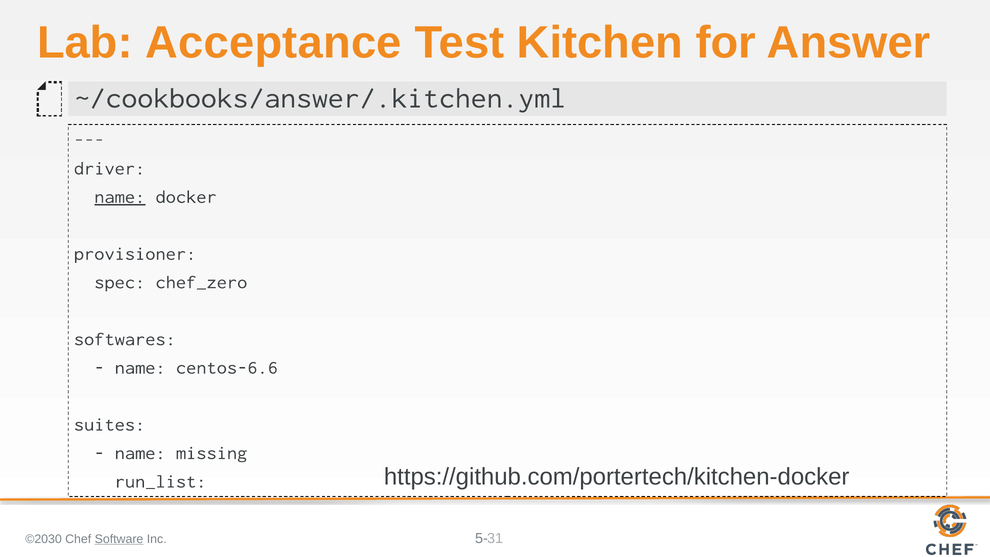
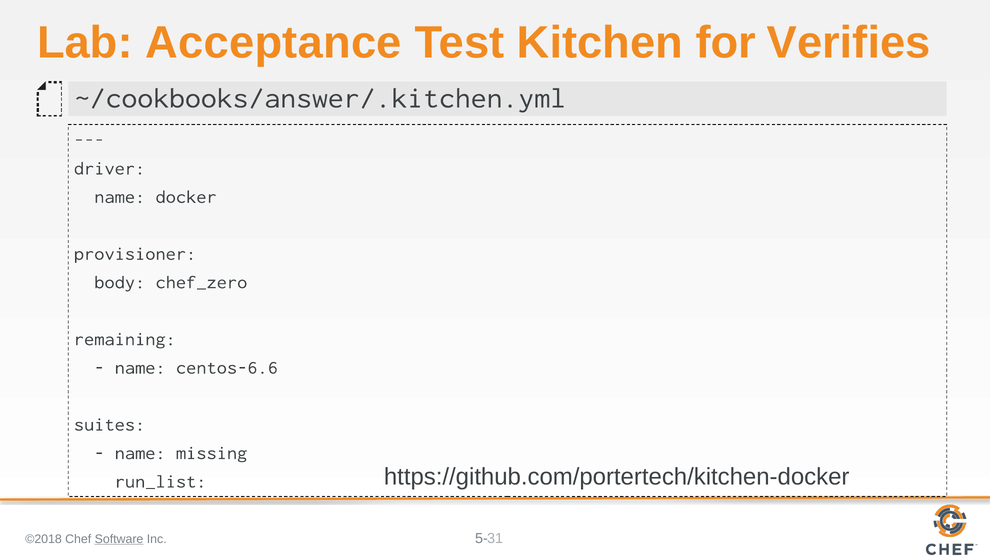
Answer: Answer -> Verifies (849, 43)
name underline: present -> none (120, 197)
spec: spec -> body (120, 282)
softwares: softwares -> remaining (125, 339)
©2030: ©2030 -> ©2018 (44, 539)
